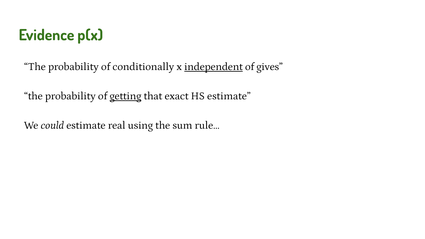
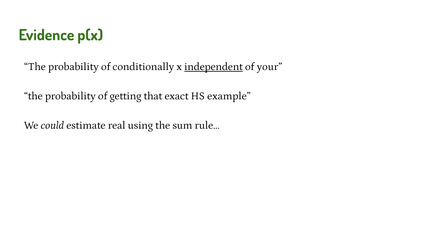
gives: gives -> your (270, 67)
getting underline: present -> none (125, 96)
HS estimate: estimate -> example (229, 96)
